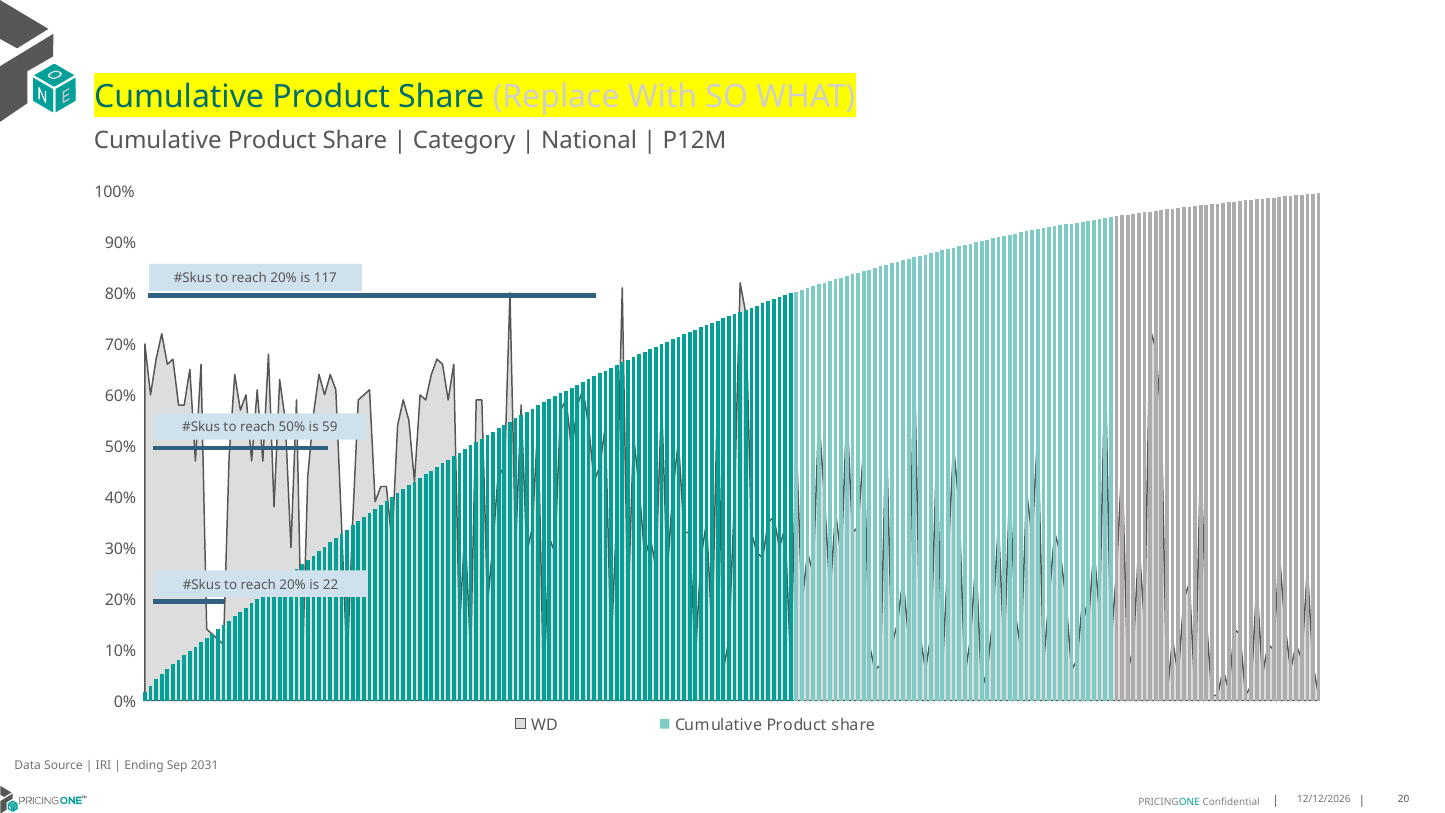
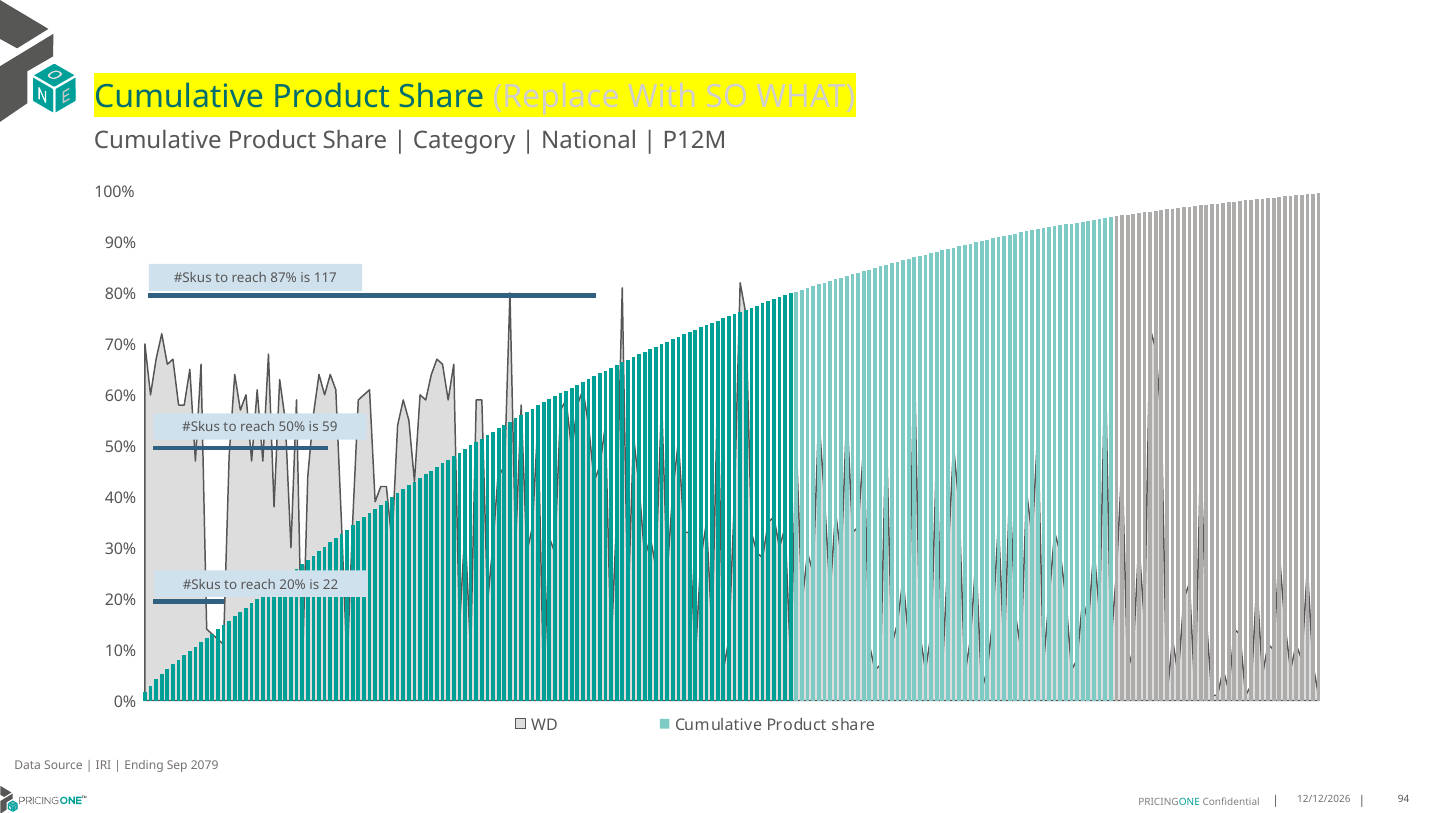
20%: 20% -> 87% (284, 278)
2031: 2031 -> 2079 (205, 766)
20: 20 -> 94 (1404, 799)
